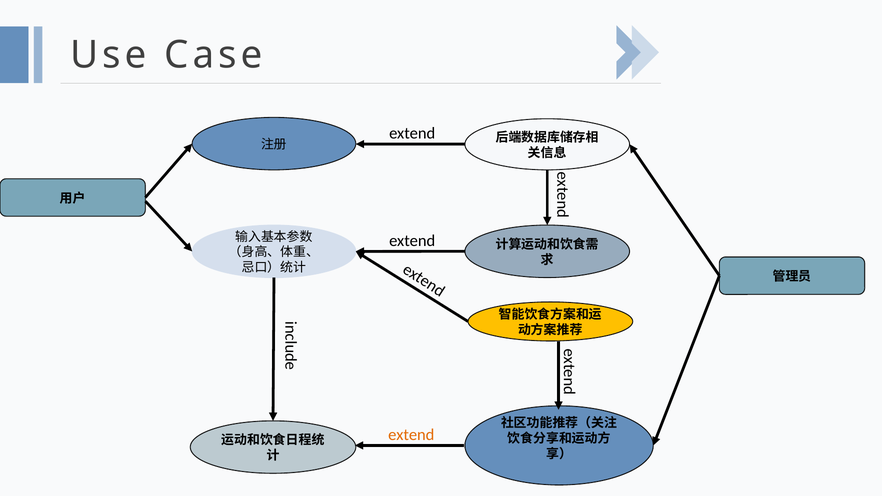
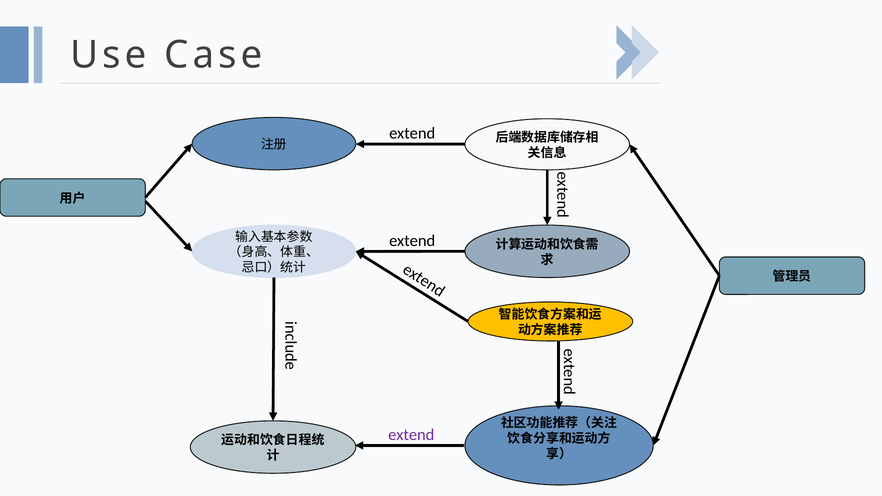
extend colour: orange -> purple (411, 435)
